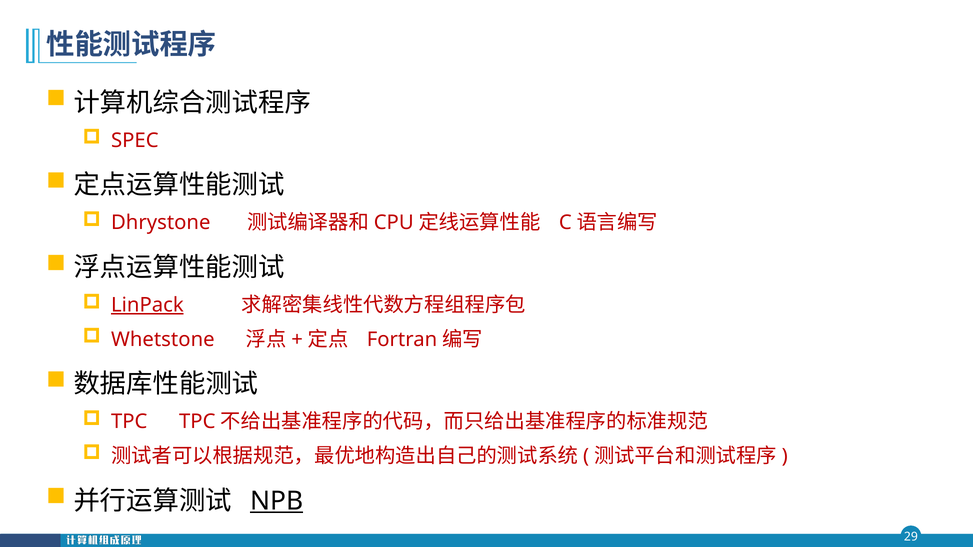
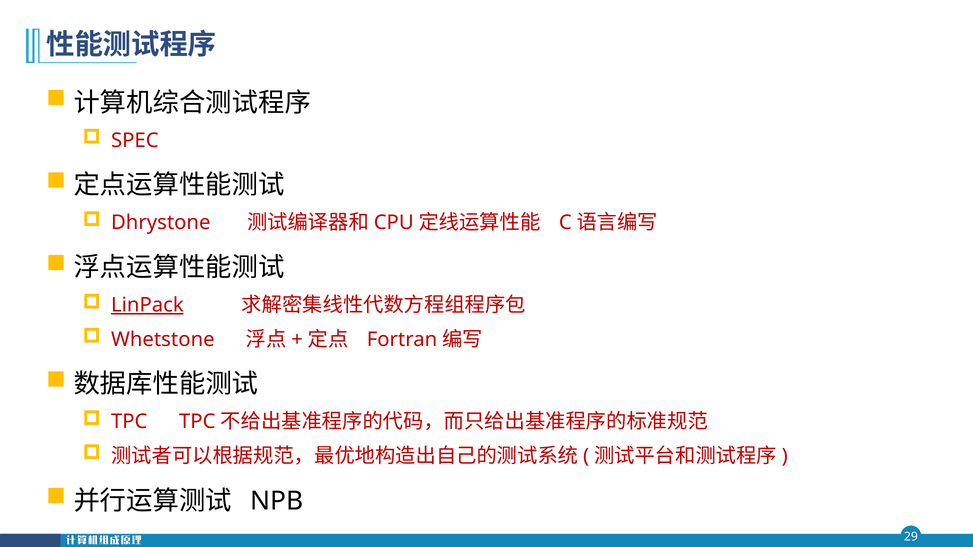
NPB underline: present -> none (277, 501)
